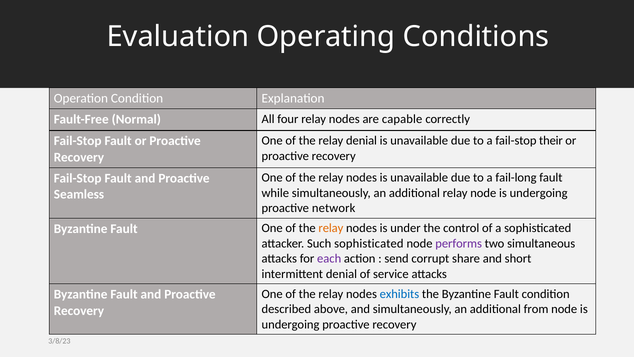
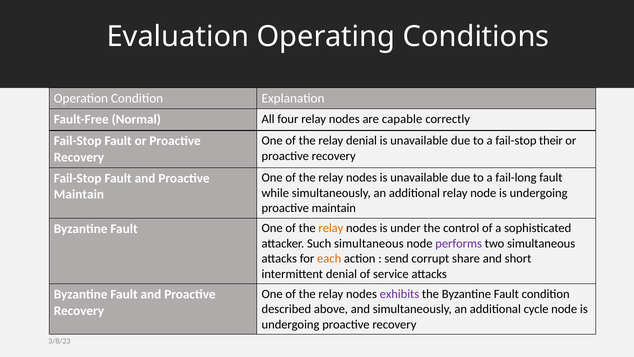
Seamless: Seamless -> Maintain (79, 194)
network: network -> maintain (334, 208)
Such sophisticated: sophisticated -> simultaneous (369, 243)
each colour: purple -> orange (329, 258)
exhibits colour: blue -> purple (399, 294)
from: from -> cycle (536, 309)
